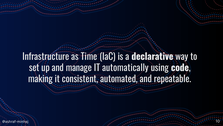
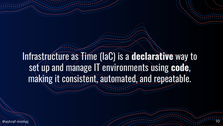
automatically: automatically -> environments (125, 68)
